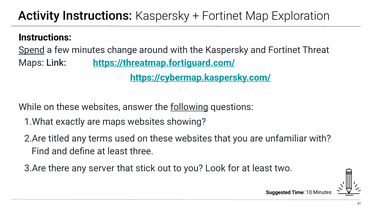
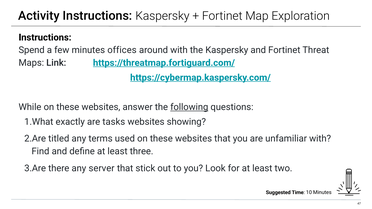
Spend underline: present -> none (32, 50)
change: change -> offices (122, 50)
are maps: maps -> tasks (114, 122)
